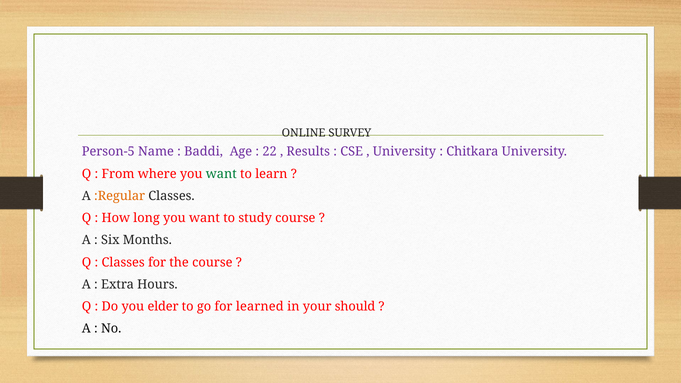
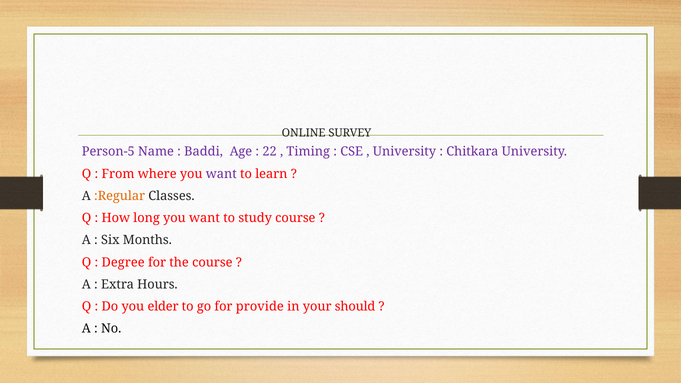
Results: Results -> Timing (308, 152)
want colour: green -> purple (221, 174)
Classes: Classes -> Degree (123, 262)
learned: learned -> provide (260, 307)
